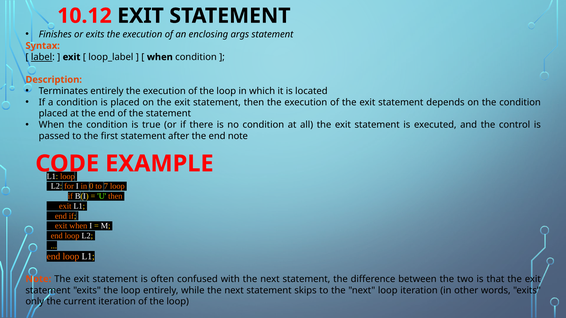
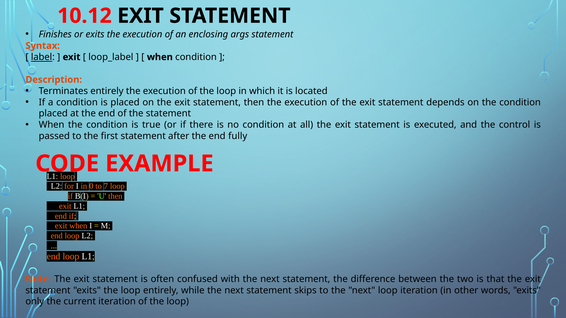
end note: note -> fully (238, 136)
